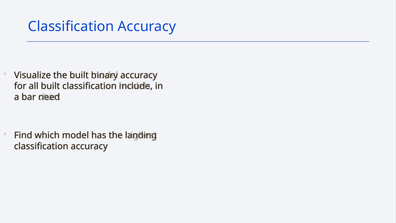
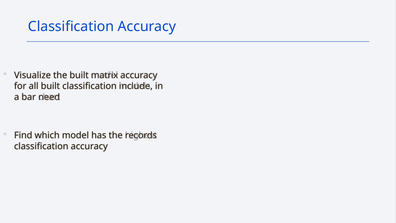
binary: binary -> matrix (105, 75)
landing: landing -> records (141, 135)
